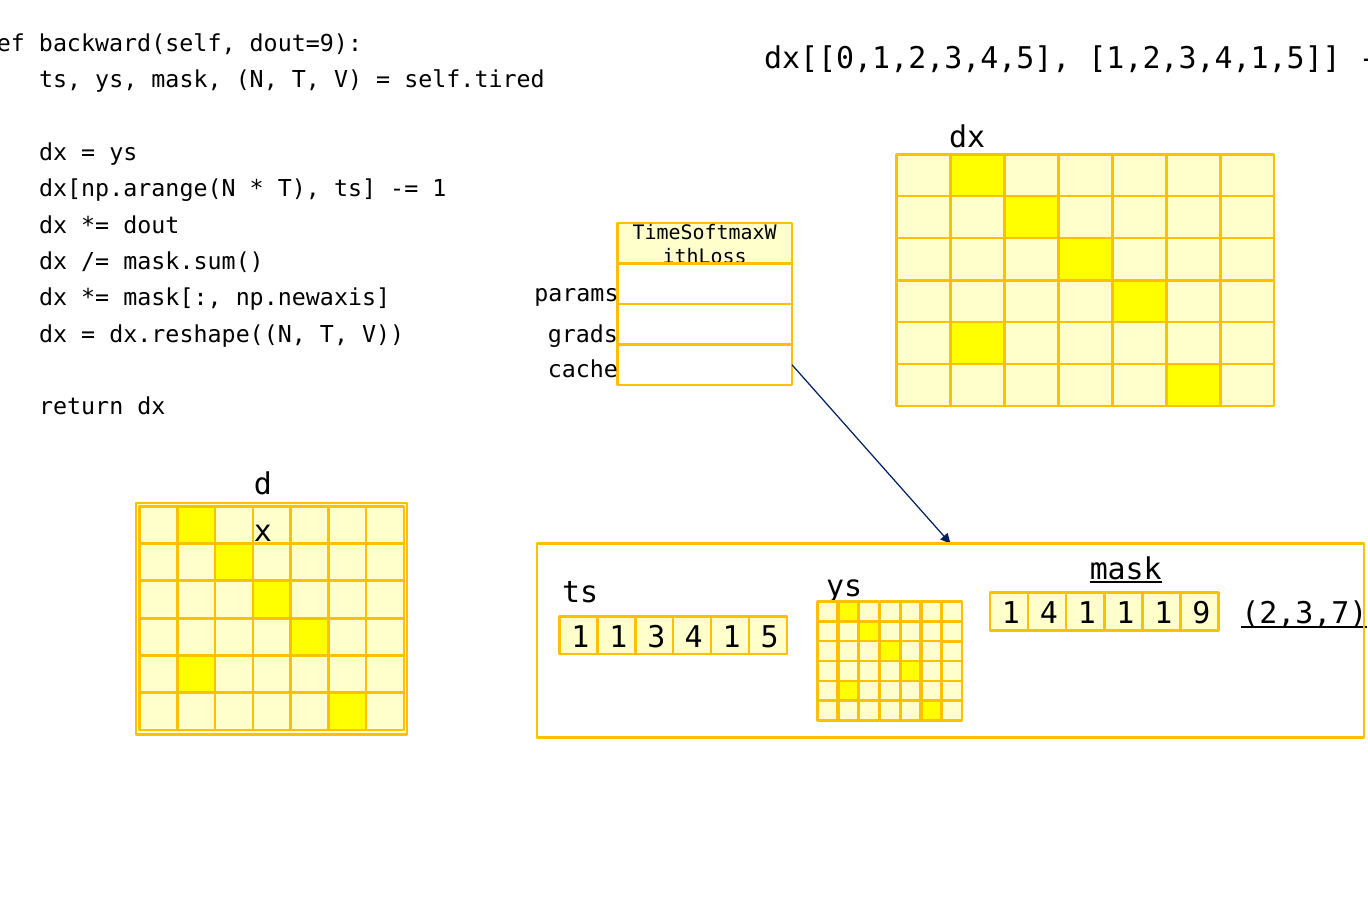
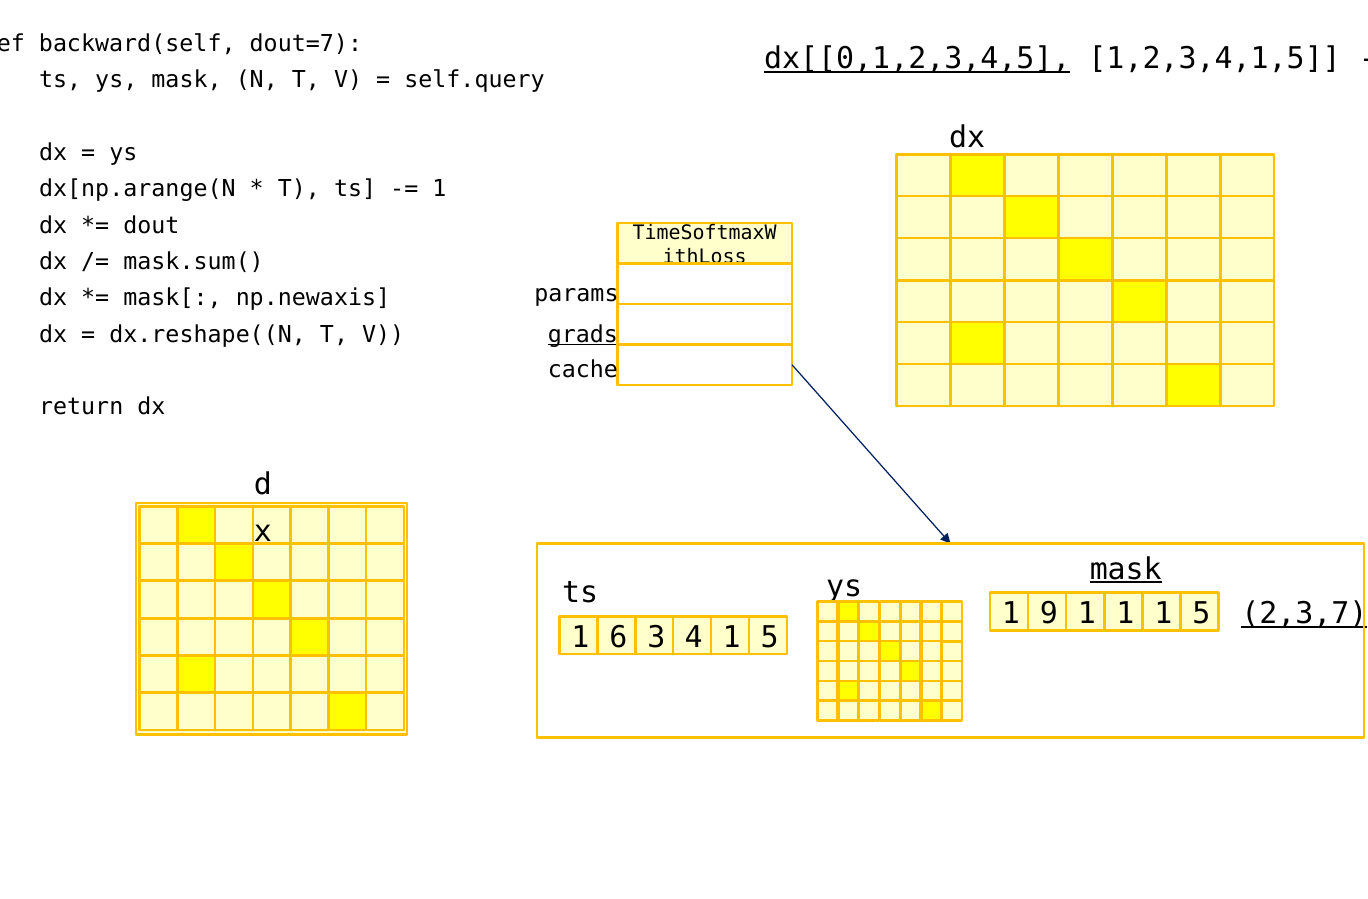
dout=9: dout=9 -> dout=7 (306, 44)
dx[[0,1,2,3,4,5 underline: none -> present (917, 59)
self.tired: self.tired -> self.query (475, 80)
grads underline: none -> present (583, 334)
1 4: 4 -> 9 (1049, 613)
1 1 9: 9 -> 5 (1201, 613)
1: 1 -> 6 (618, 637)
